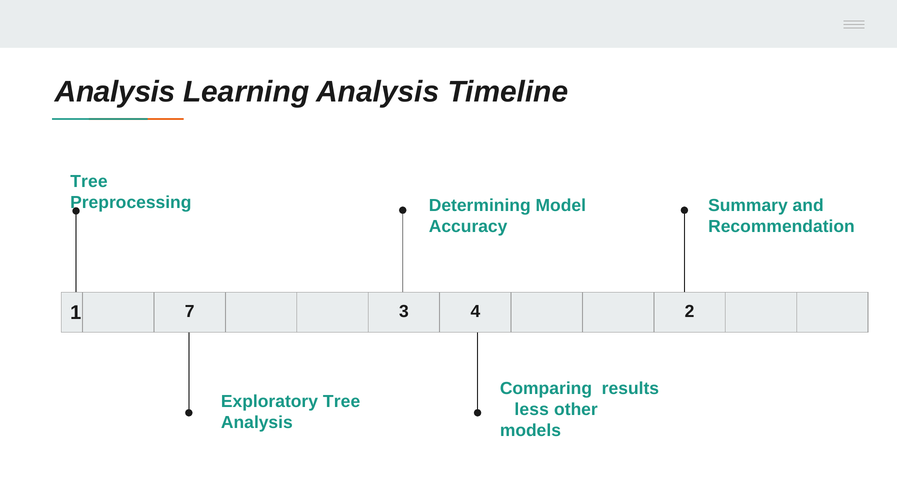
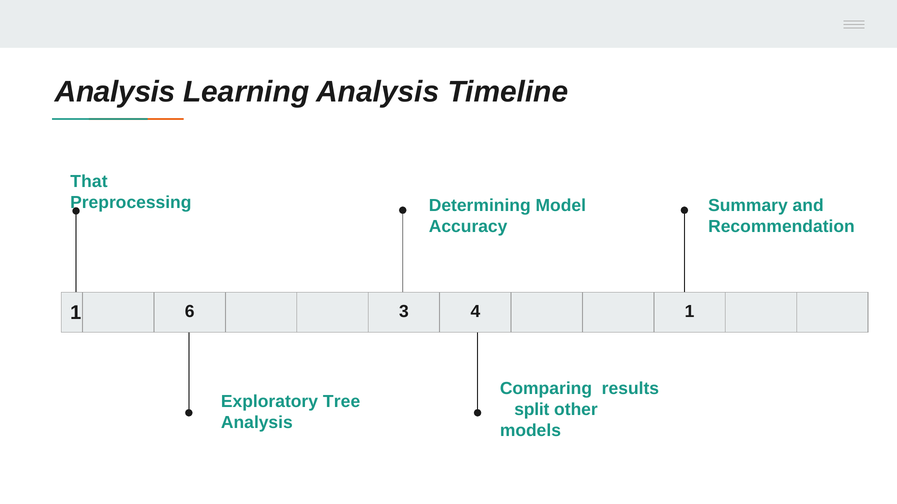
Tree: Tree -> That (89, 182)
7: 7 -> 6 (190, 312)
4 2: 2 -> 1 (690, 312)
less: less -> split (532, 410)
